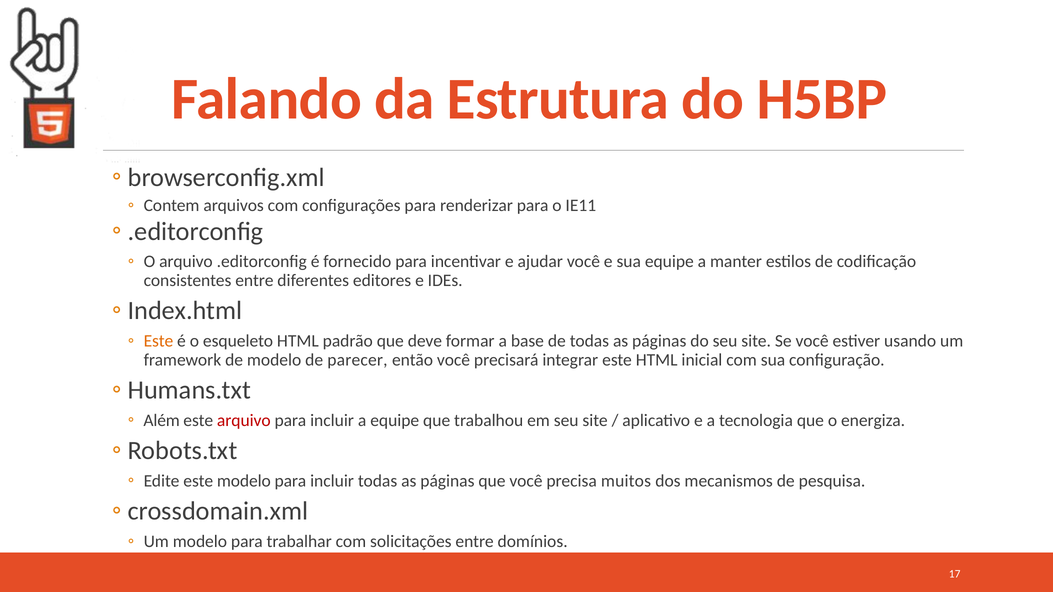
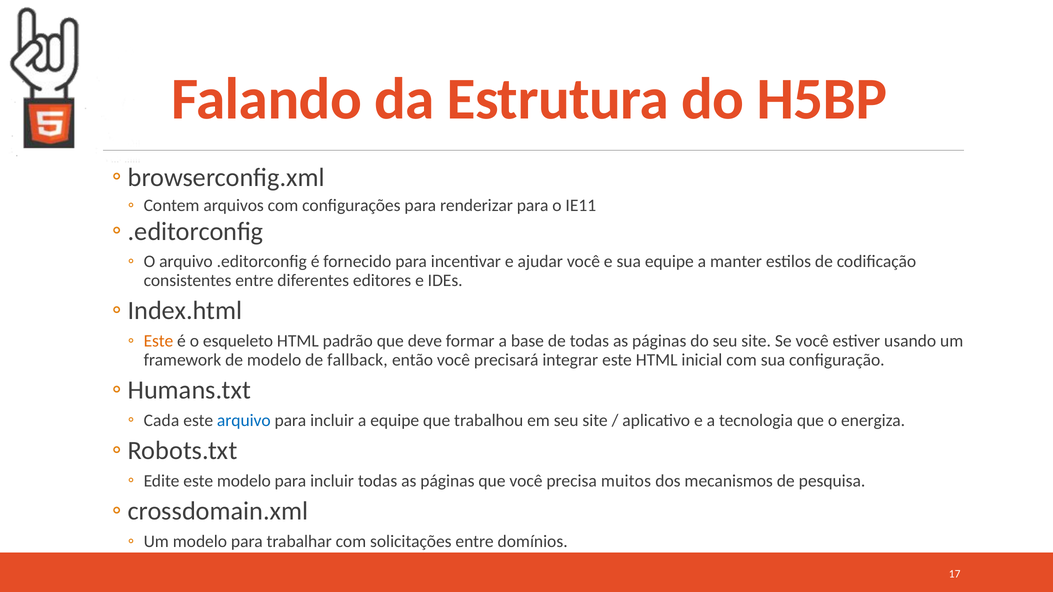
parecer: parecer -> fallback (357, 360)
Além: Além -> Cada (162, 421)
arquivo colour: red -> blue (244, 421)
